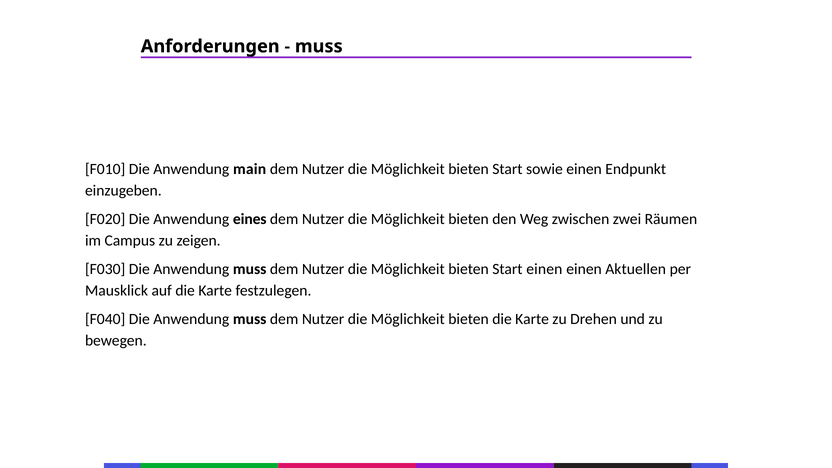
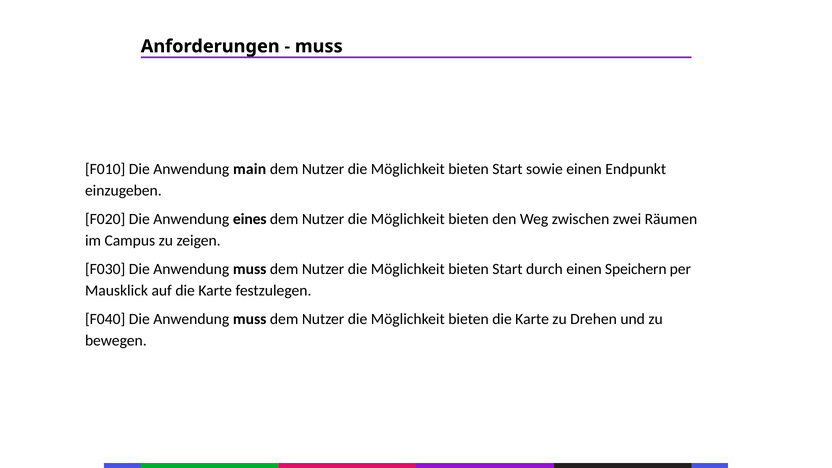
Start einen: einen -> durch (544, 269)
Aktuellen: Aktuellen -> Speichern (636, 269)
